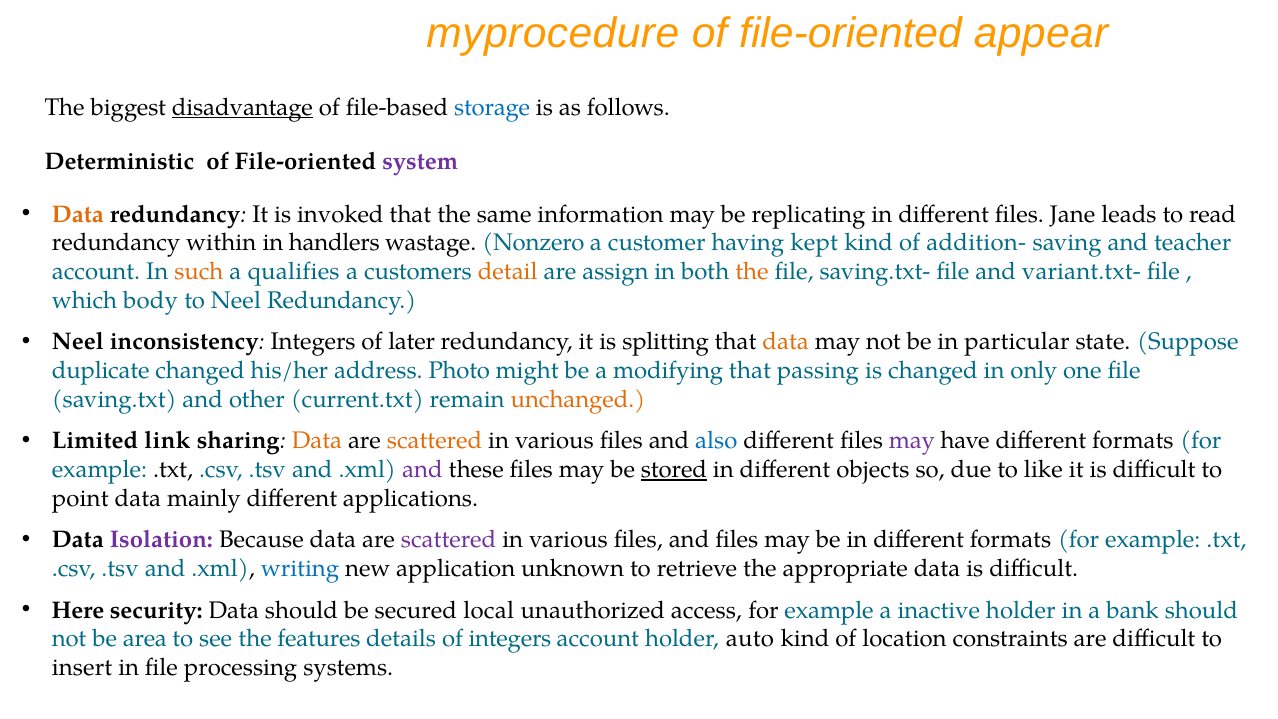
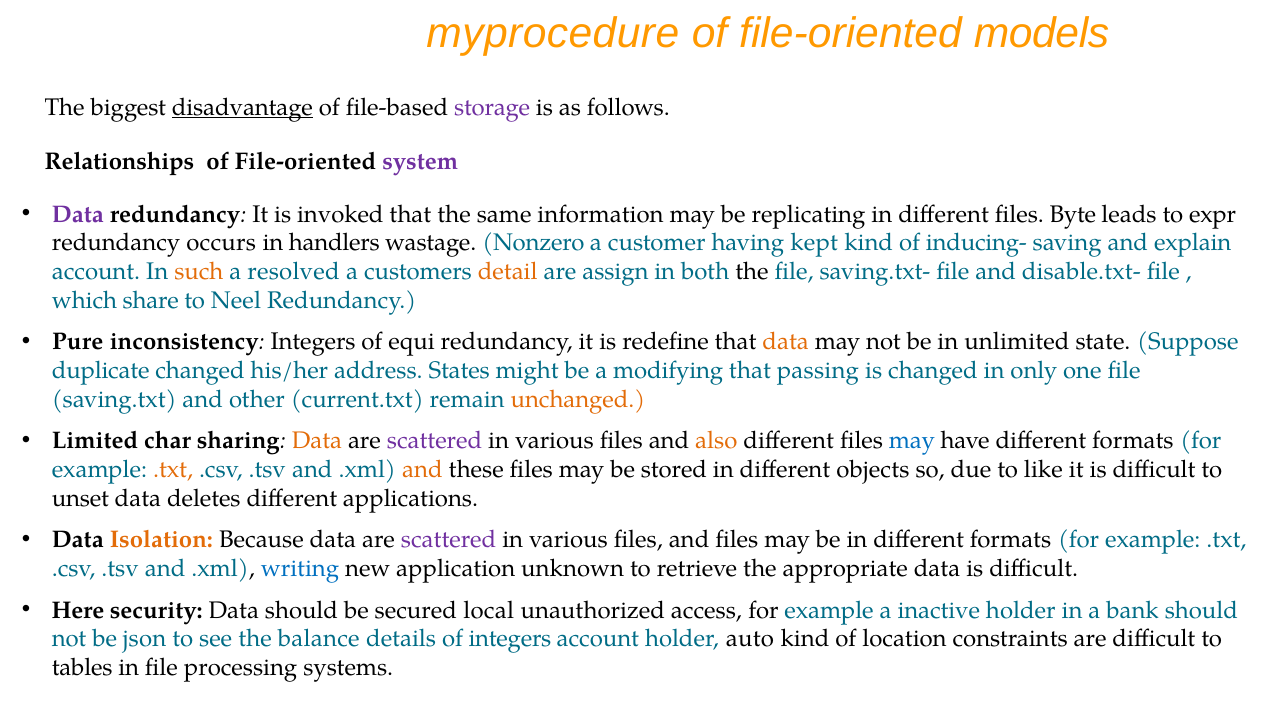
appear: appear -> models (1041, 33)
storage colour: blue -> purple (492, 107)
Deterministic: Deterministic -> Relationships (119, 161)
Data colour: orange -> purple (78, 214)
Jane: Jane -> Byte (1073, 214)
read: read -> expr (1213, 214)
within: within -> occurs (221, 243)
addition-: addition- -> inducing- (976, 243)
teacher: teacher -> explain (1193, 243)
qualifies: qualifies -> resolved (294, 272)
the colour: orange -> black (752, 272)
variant.txt-: variant.txt- -> disable.txt- (1081, 272)
body: body -> share (151, 300)
Neel: Neel -> Pure (78, 342)
later: later -> equi (411, 342)
splitting: splitting -> redefine (666, 342)
particular: particular -> unlimited (1017, 342)
Photo: Photo -> States (459, 371)
link: link -> char (168, 441)
scattered colour: orange -> purple (435, 441)
also colour: blue -> orange (716, 441)
may colour: purple -> blue (912, 441)
.txt colour: black -> orange (173, 470)
and colour: purple -> orange (422, 470)
stored underline: present -> none (674, 470)
point: point -> unset (80, 498)
mainly: mainly -> deletes (204, 498)
Isolation colour: purple -> orange (161, 540)
area: area -> json (145, 639)
features: features -> balance (319, 639)
insert: insert -> tables (82, 668)
